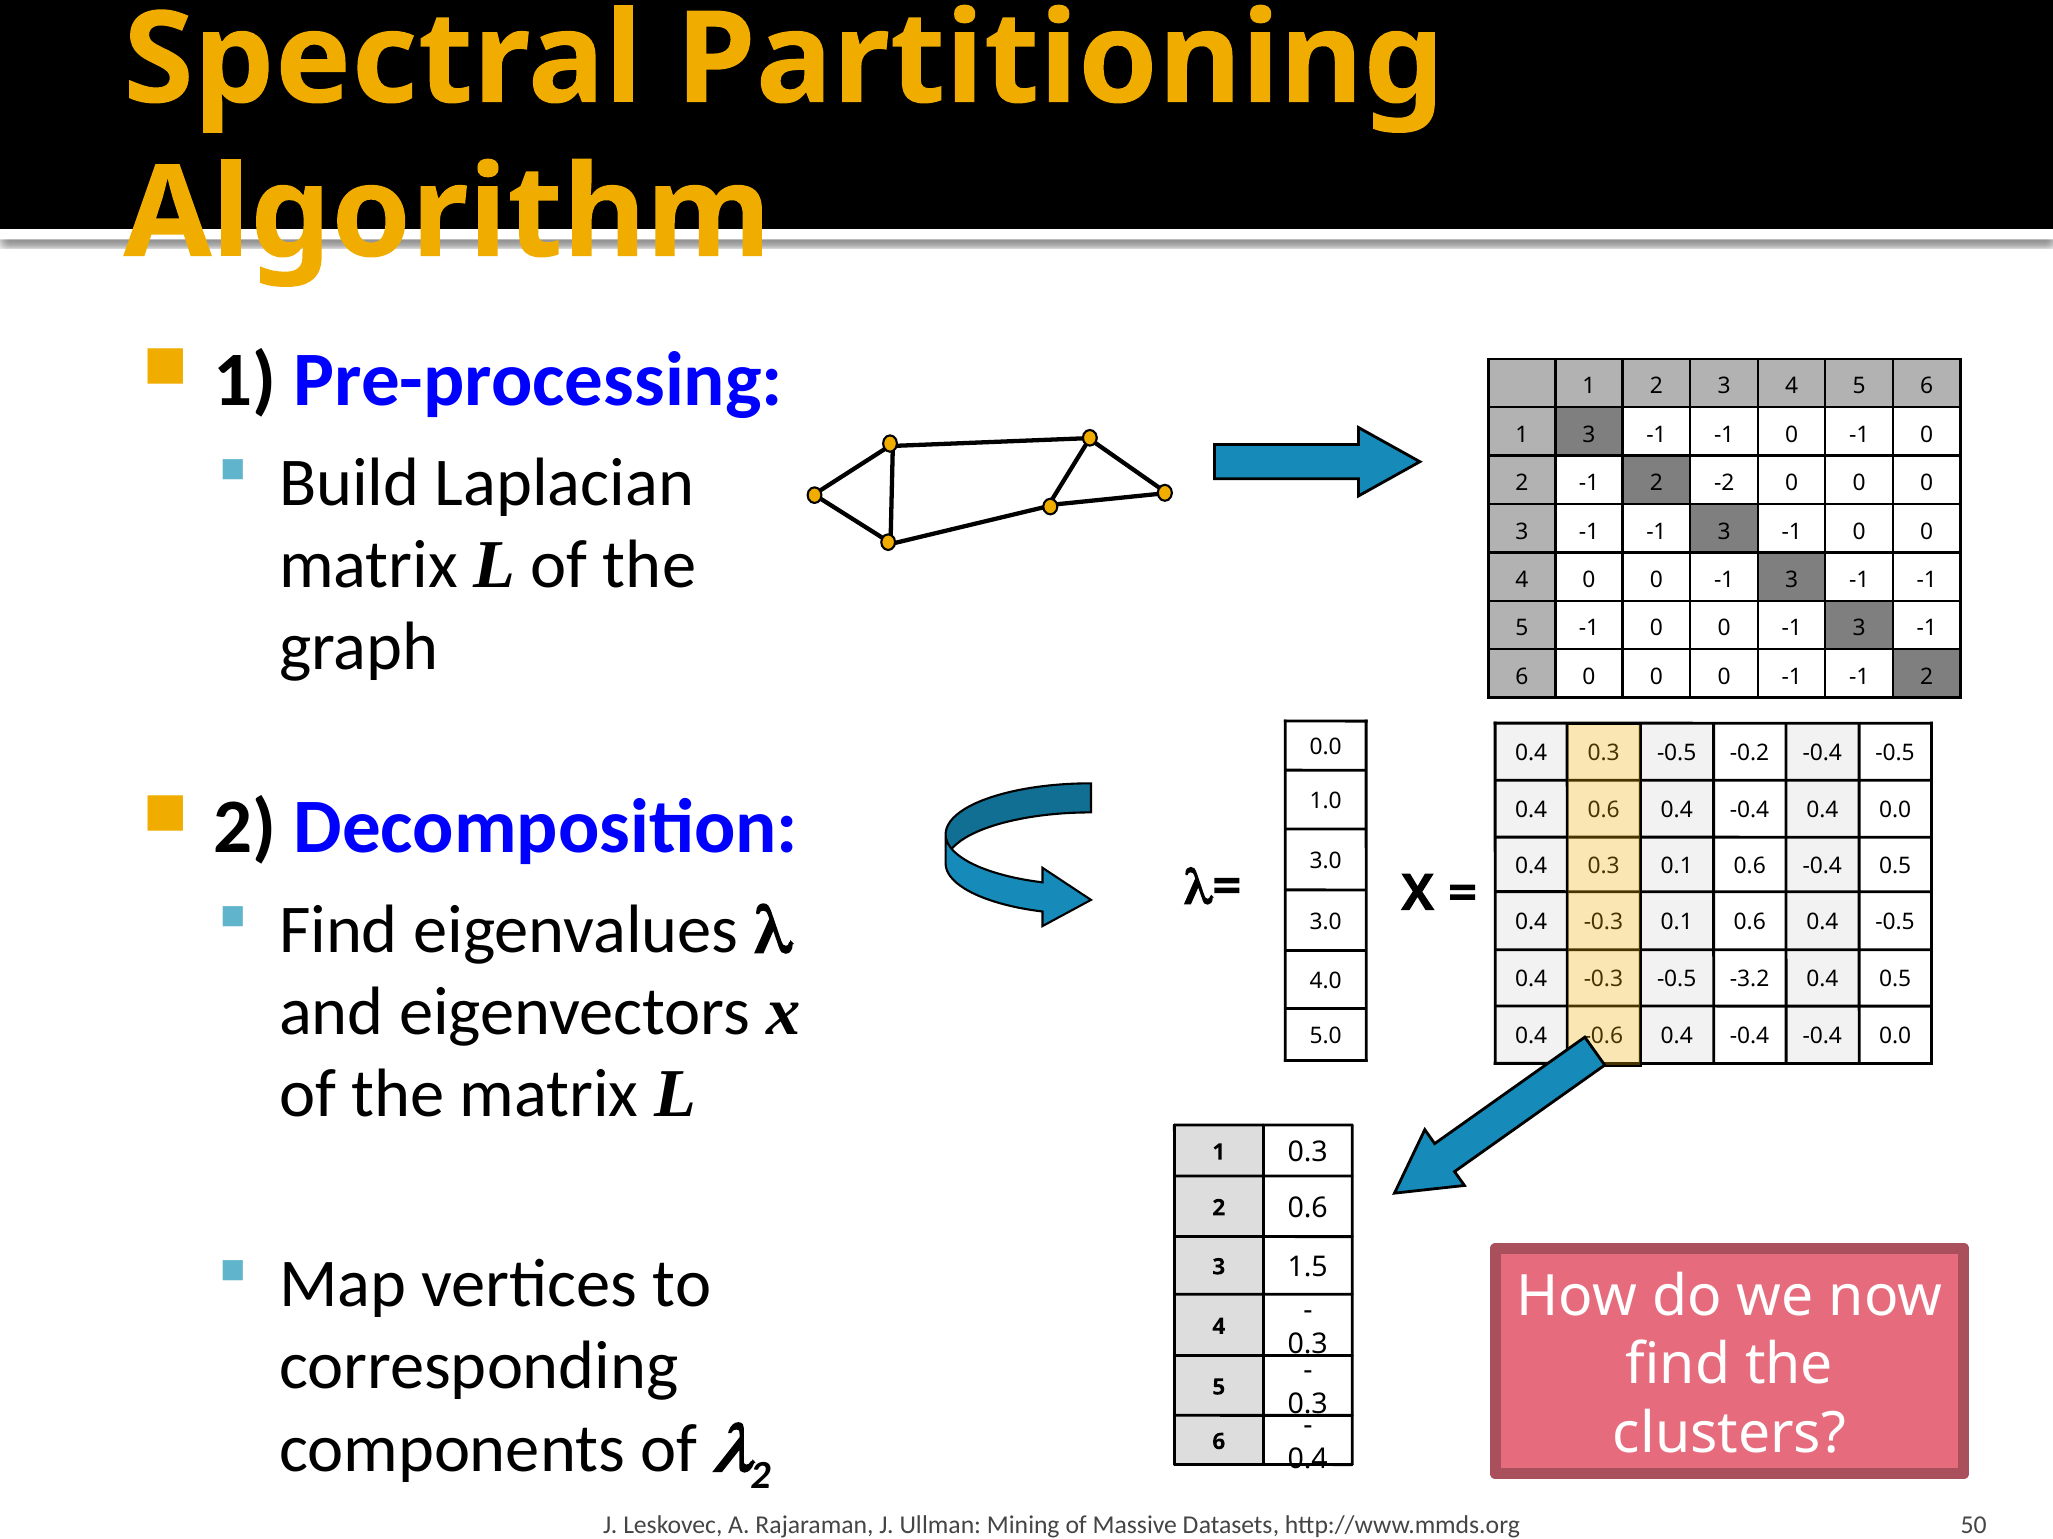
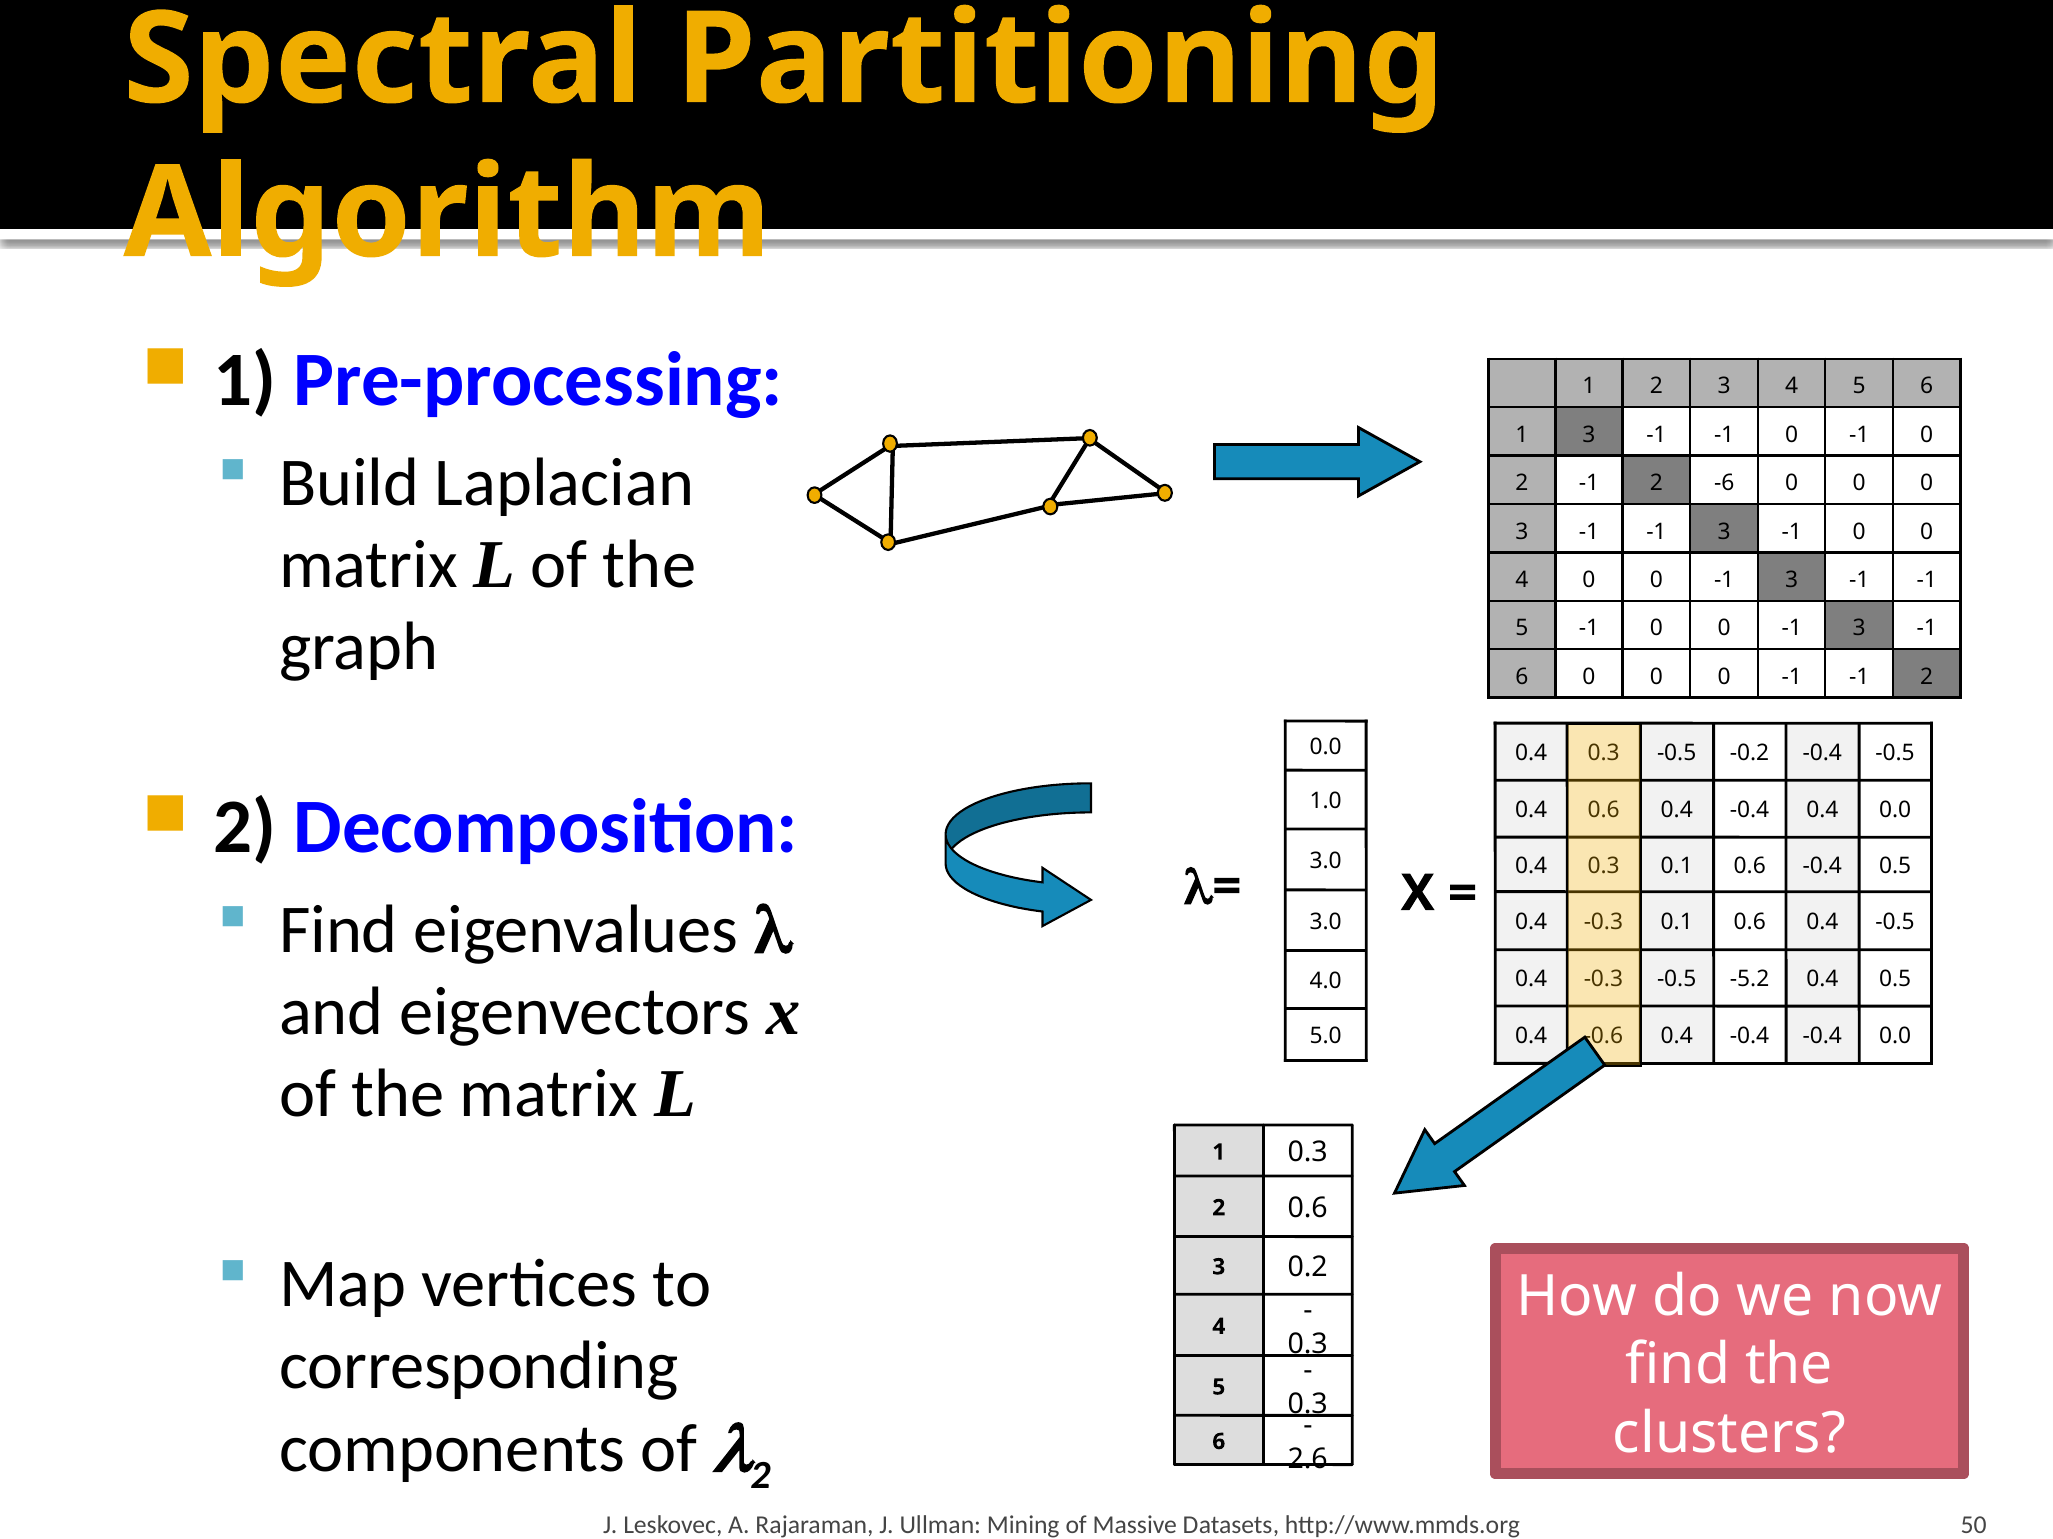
-2: -2 -> -6 (1724, 483)
-3.2: -3.2 -> -5.2 (1750, 980)
1.5: 1.5 -> 0.2 (1308, 1268)
0.4: 0.4 -> 2.6 (1308, 1460)
